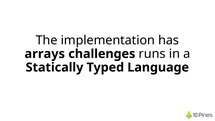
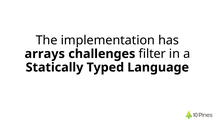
runs: runs -> filter (152, 54)
